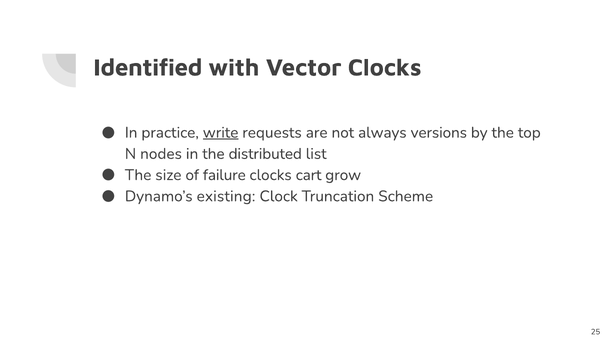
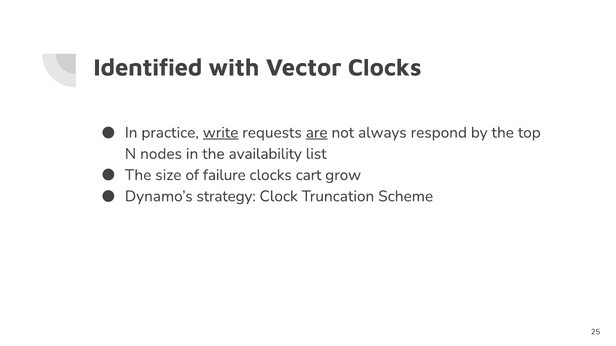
are underline: none -> present (317, 133)
versions: versions -> respond (439, 133)
distributed: distributed -> availability (265, 154)
existing: existing -> strategy (226, 197)
